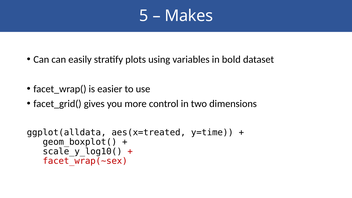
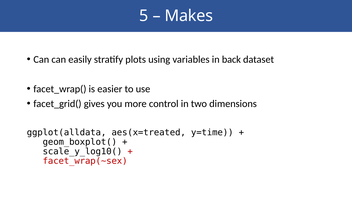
bold: bold -> back (231, 59)
